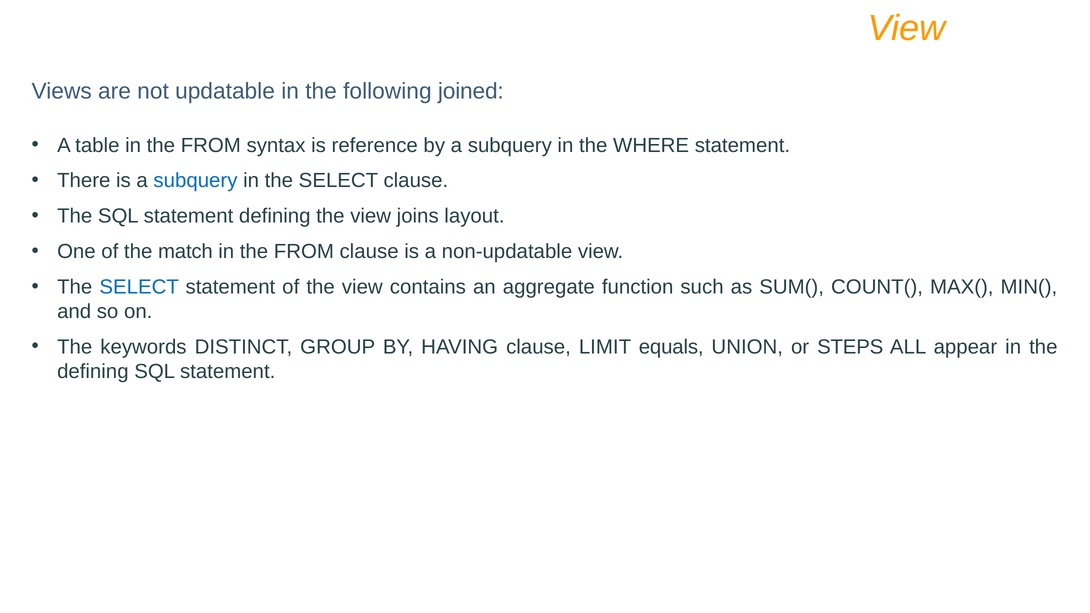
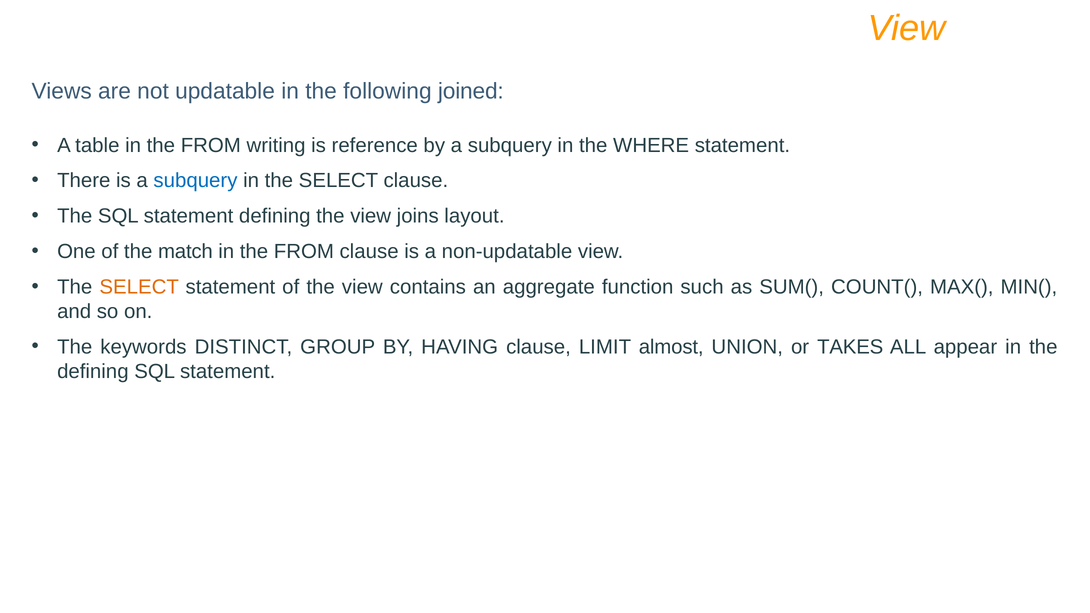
syntax: syntax -> writing (276, 145)
SELECT colour: blue -> orange (139, 287)
equals: equals -> almost (671, 347)
STEPS: STEPS -> TAKES (850, 347)
